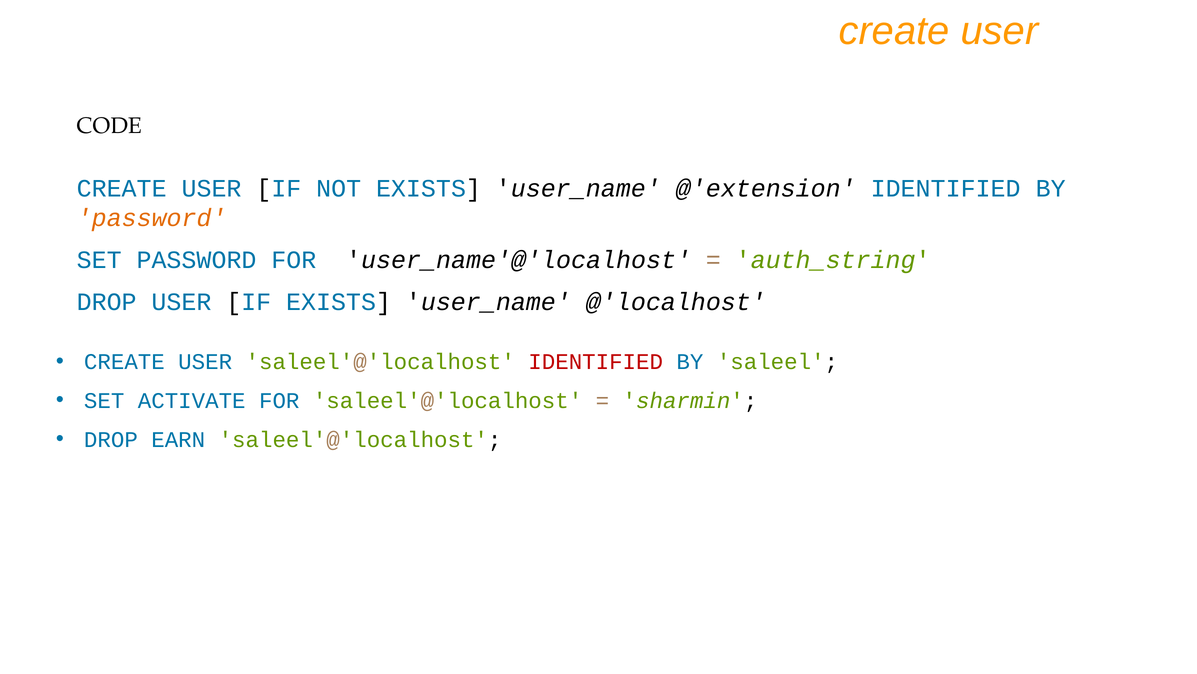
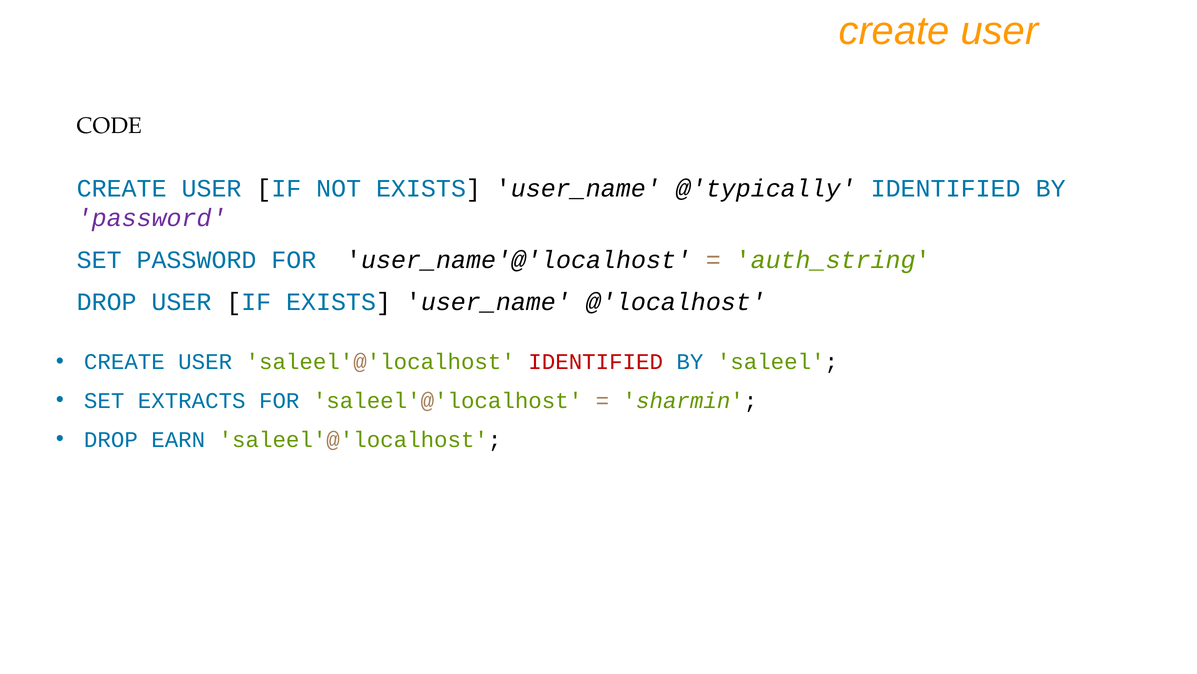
@'extension: @'extension -> @'typically (766, 188)
password colour: orange -> purple (152, 218)
ACTIVATE: ACTIVATE -> EXTRACTS (192, 400)
